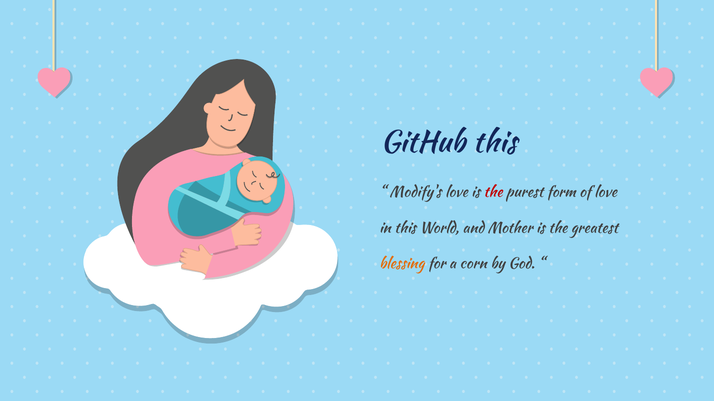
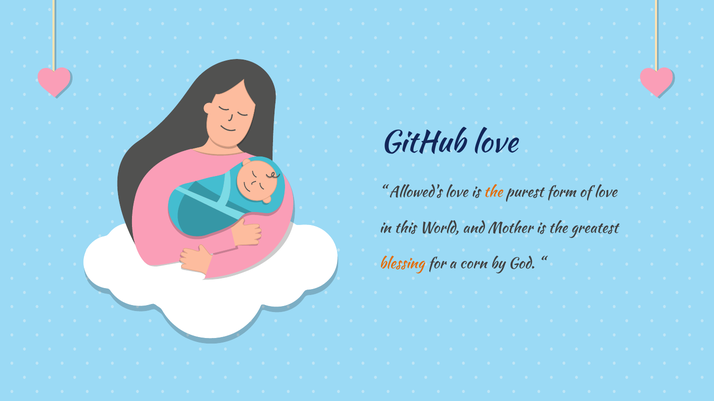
GitHub this: this -> love (495, 142)
Modify's: Modify's -> Allowed's (415, 192)
the colour: red -> orange (493, 192)
